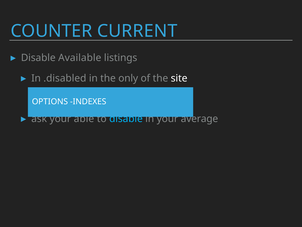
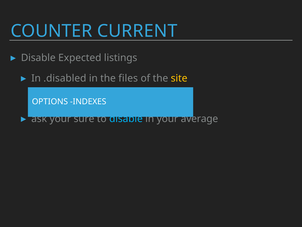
Available: Available -> Expected (80, 58)
only: only -> files (128, 78)
site colour: white -> yellow (179, 78)
able: able -> sure (84, 119)
